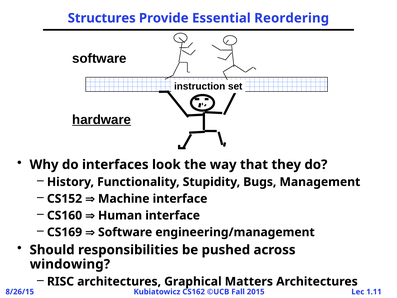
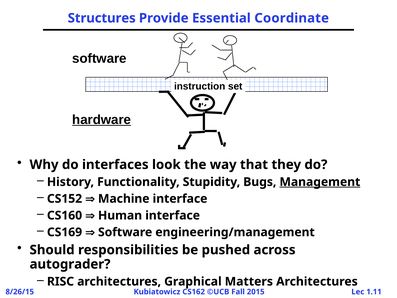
Reordering: Reordering -> Coordinate (292, 18)
Management underline: none -> present (320, 182)
windowing: windowing -> autograder (70, 264)
